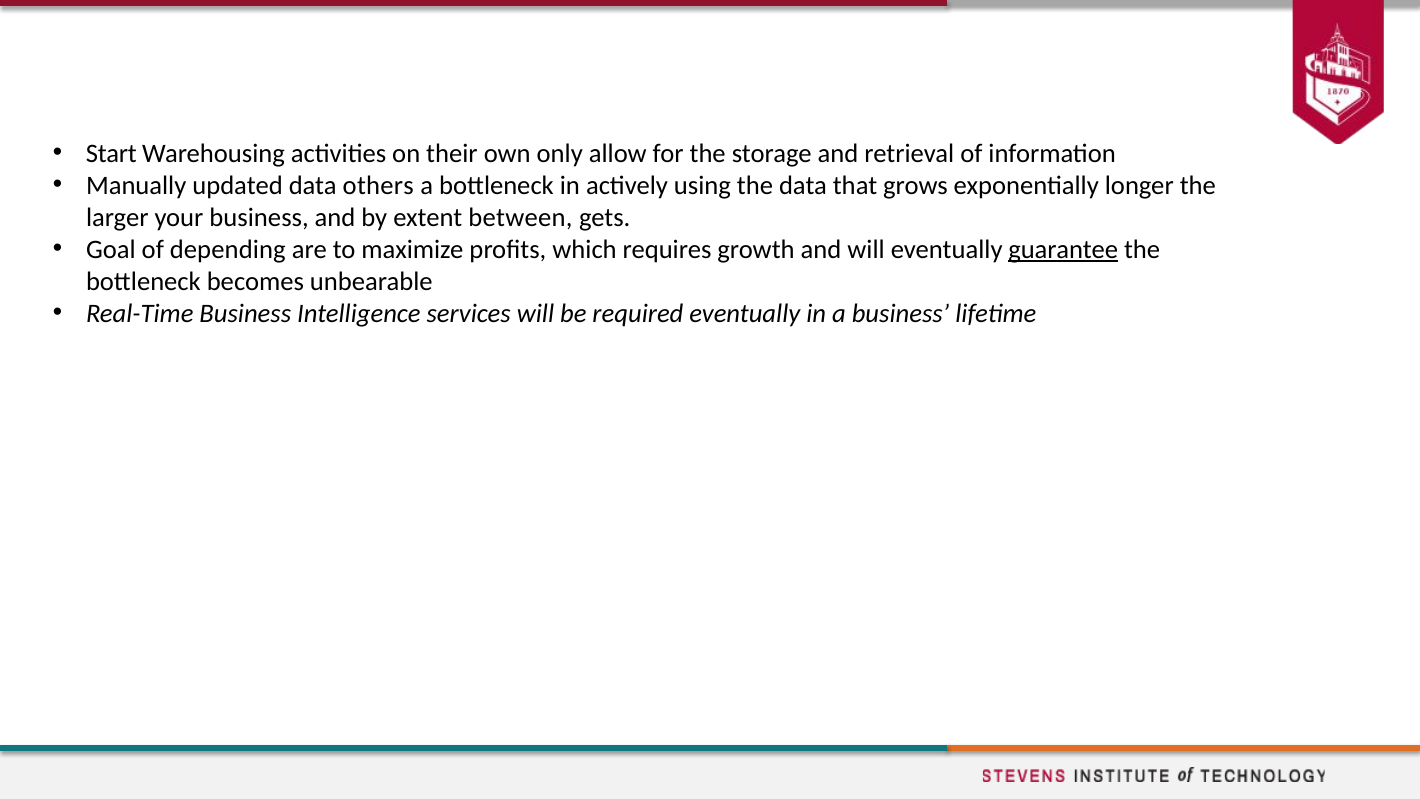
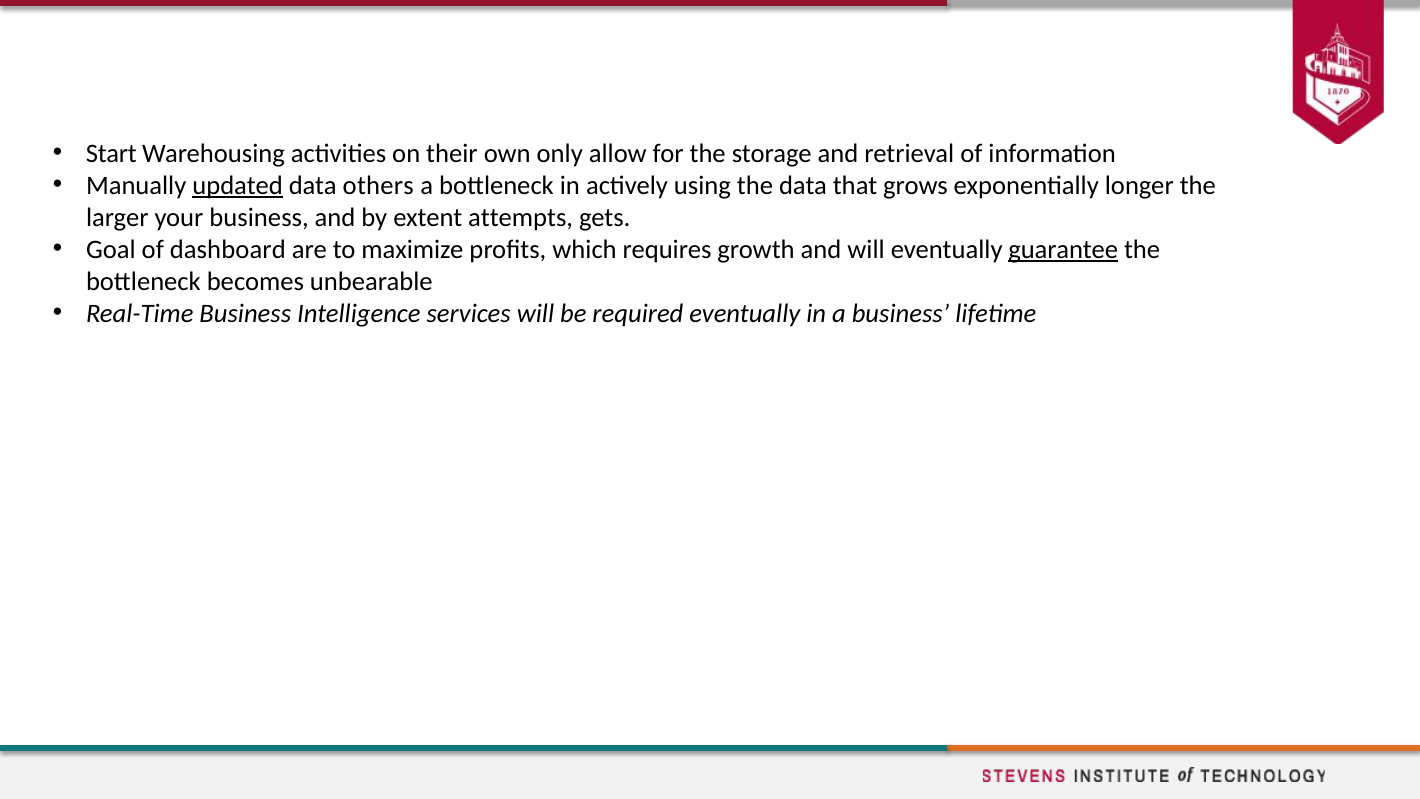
updated underline: none -> present (238, 186)
between: between -> attempts (521, 218)
depending: depending -> dashboard (228, 249)
